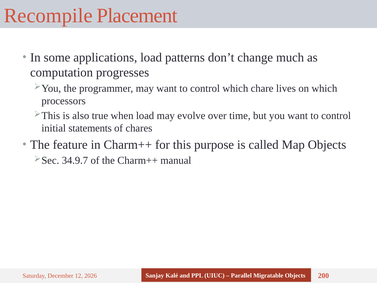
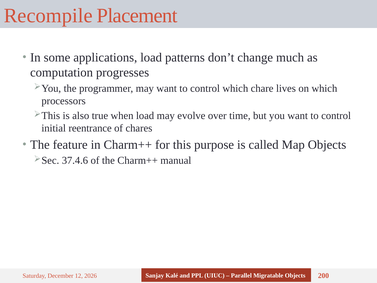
statements: statements -> reentrance (90, 128)
34.9.7: 34.9.7 -> 37.4.6 (75, 160)
